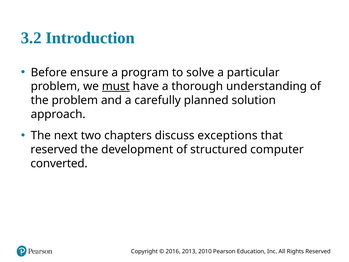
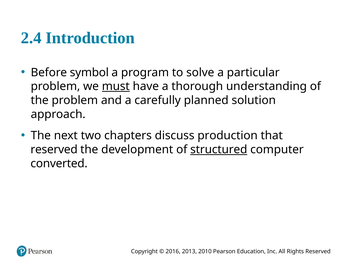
3.2: 3.2 -> 2.4 (31, 38)
ensure: ensure -> symbol (89, 72)
exceptions: exceptions -> production (228, 135)
structured underline: none -> present (219, 149)
